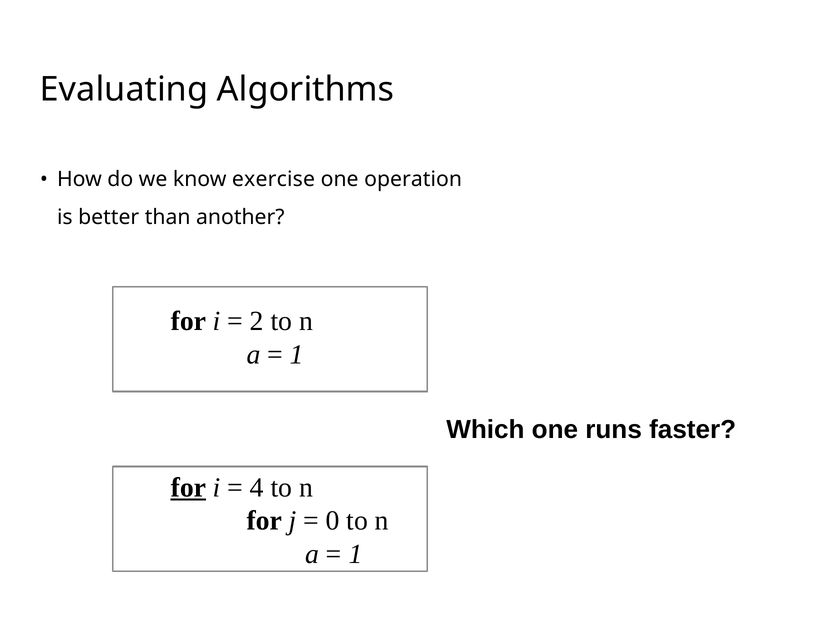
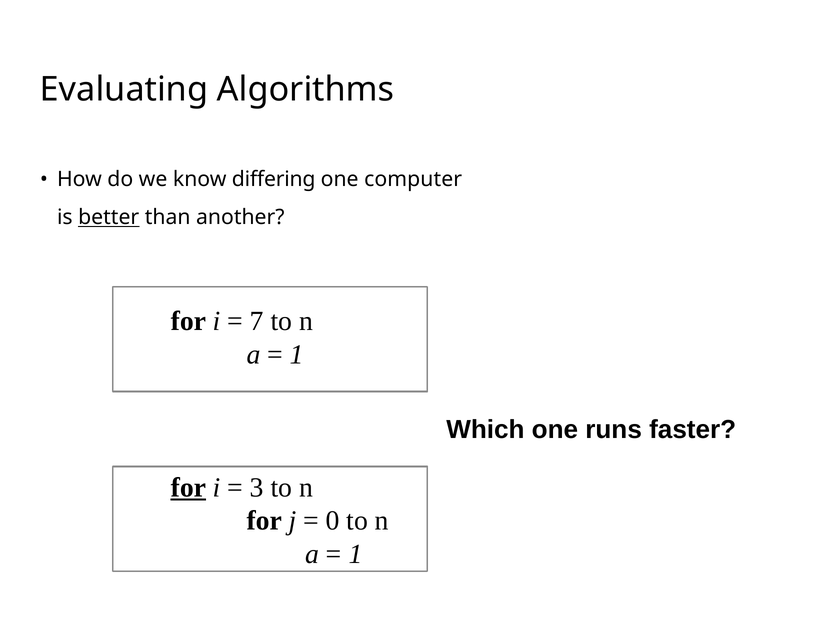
exercise: exercise -> differing (274, 179)
operation: operation -> computer (413, 179)
better underline: none -> present (109, 218)
2: 2 -> 7 (257, 321)
4: 4 -> 3 (257, 488)
